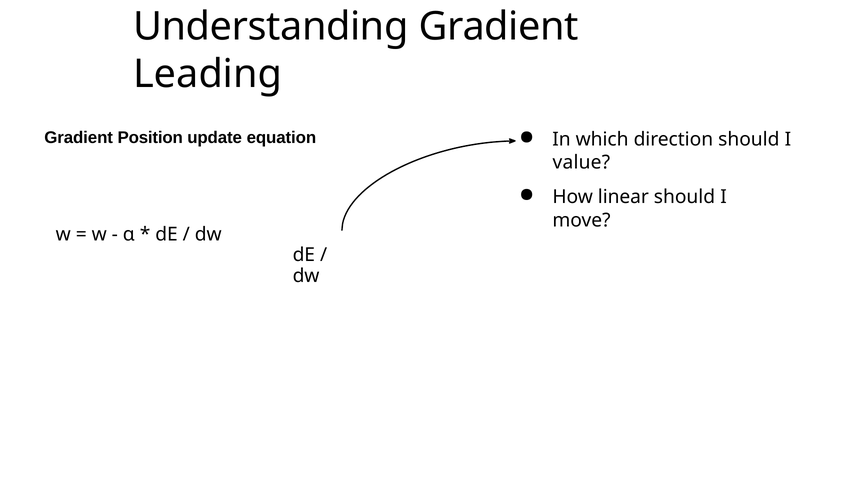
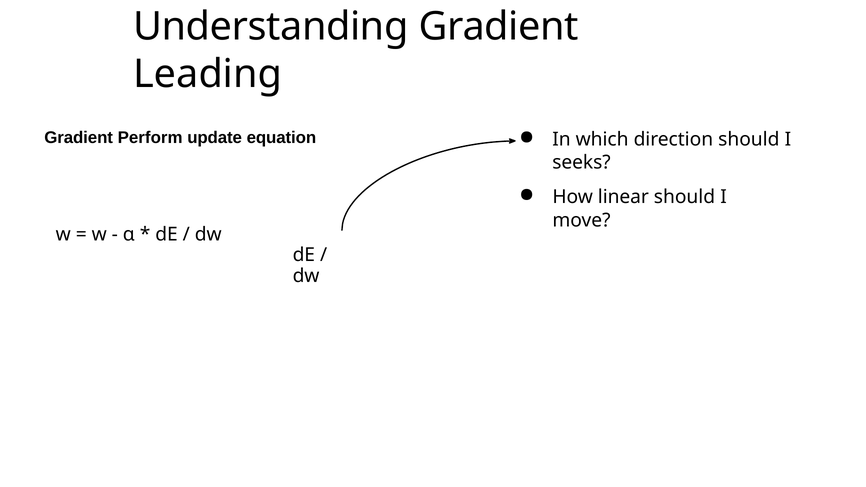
Position: Position -> Perform (150, 138)
value: value -> seeks (581, 163)
